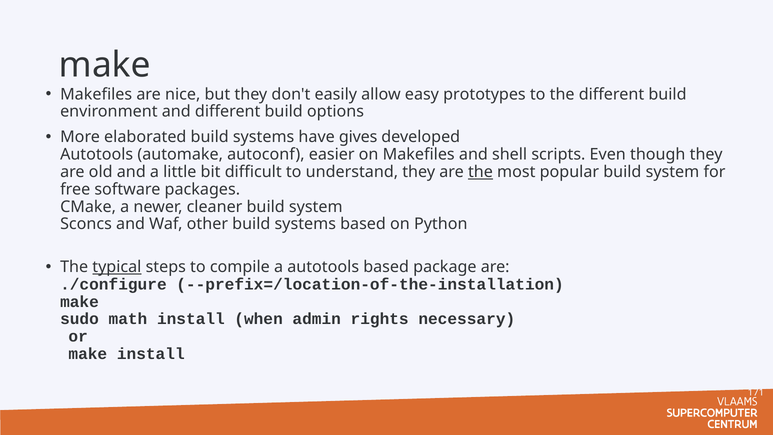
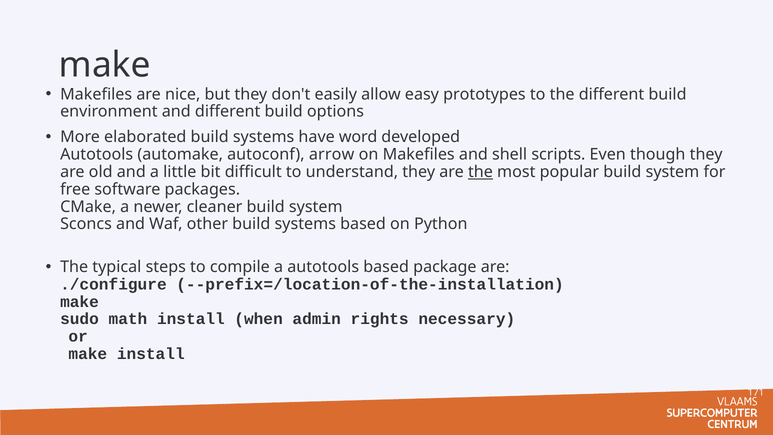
gives: gives -> word (358, 137)
easier: easier -> arrow (332, 154)
typical underline: present -> none (117, 267)
